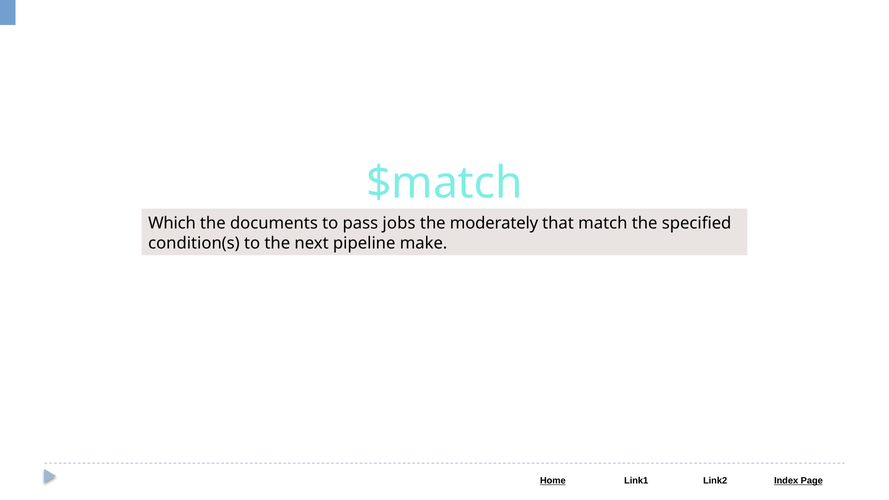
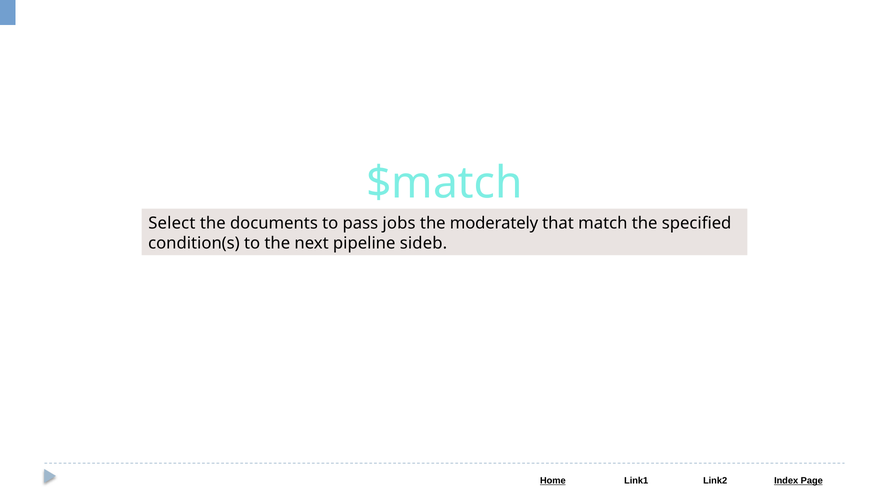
Which: Which -> Select (172, 223)
make: make -> sideb (423, 243)
